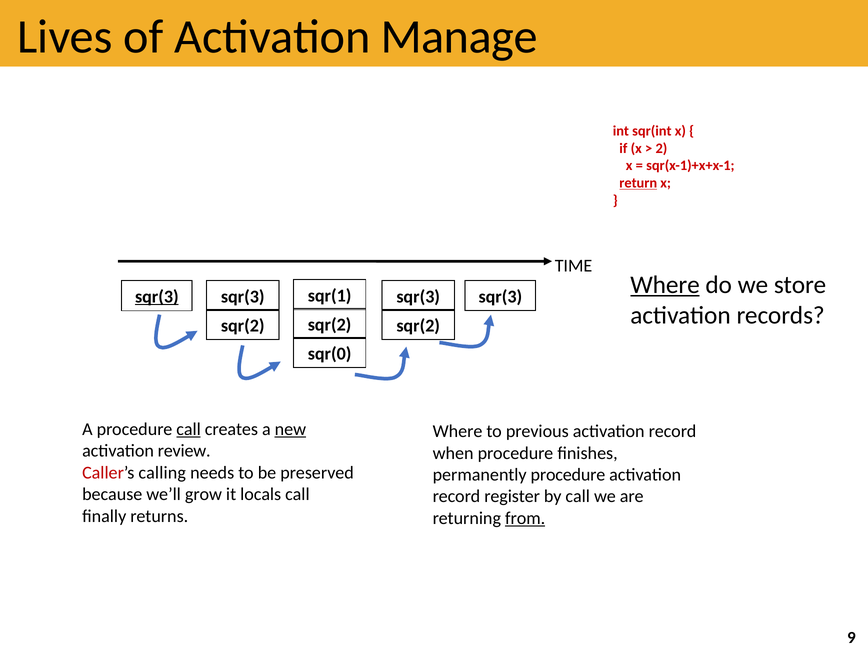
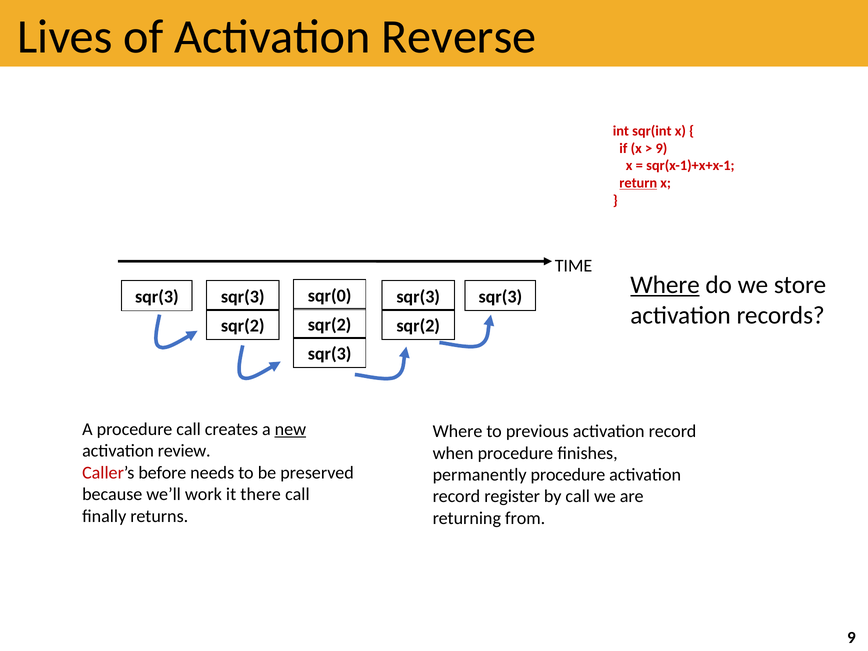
Manage: Manage -> Reverse (459, 37)
2: 2 -> 9 (661, 148)
sqr(1: sqr(1 -> sqr(0 (330, 296)
sqr(3 underline: present -> none (157, 297)
sqr(0: sqr(0 -> sqr(3 (330, 354)
call underline: present -> none (189, 429)
calling: calling -> before (162, 473)
grow: grow -> work (203, 494)
locals: locals -> there (261, 494)
from underline: present -> none (525, 518)
